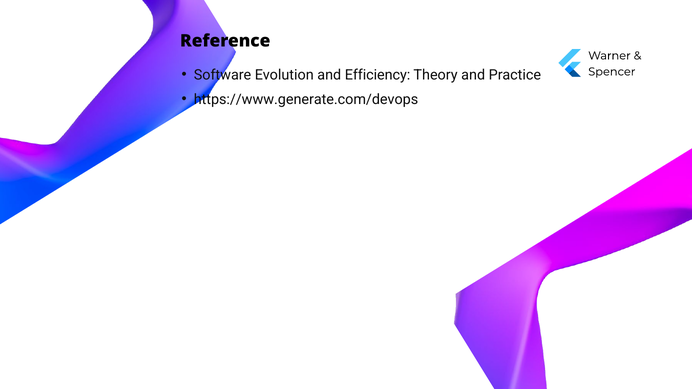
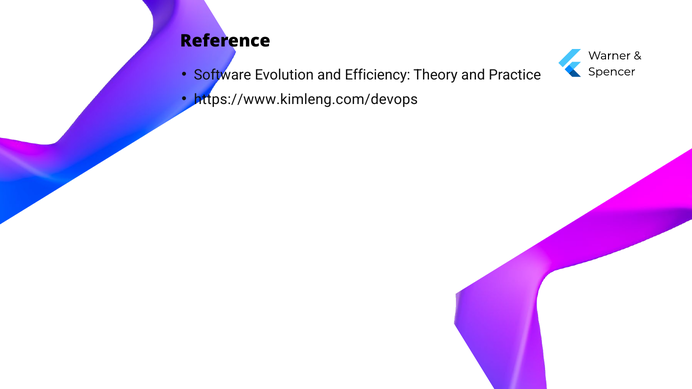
https://www.generate.com/devops: https://www.generate.com/devops -> https://www.kimleng.com/devops (306, 99)
